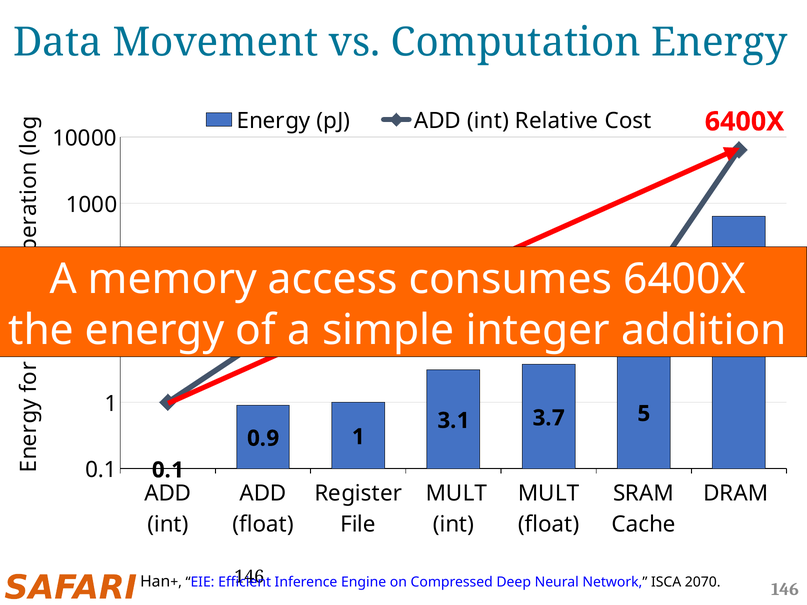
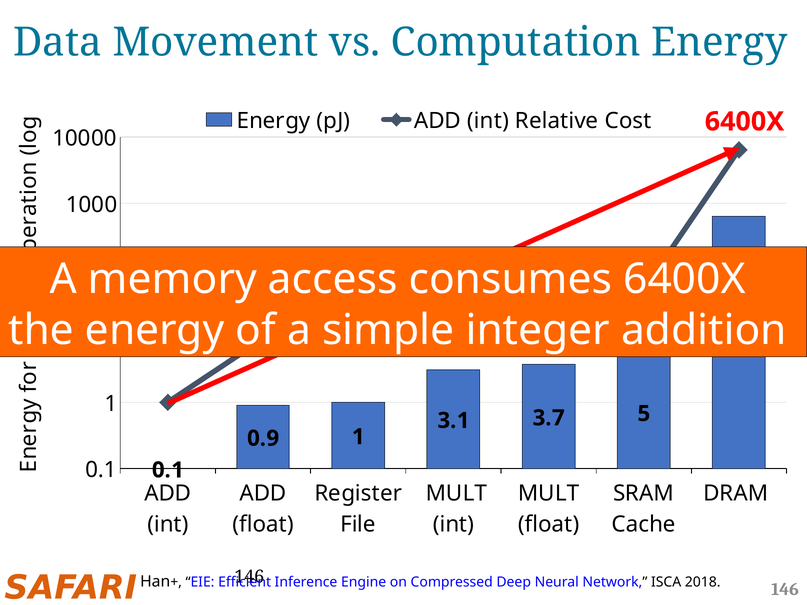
2070: 2070 -> 2018 (703, 582)
